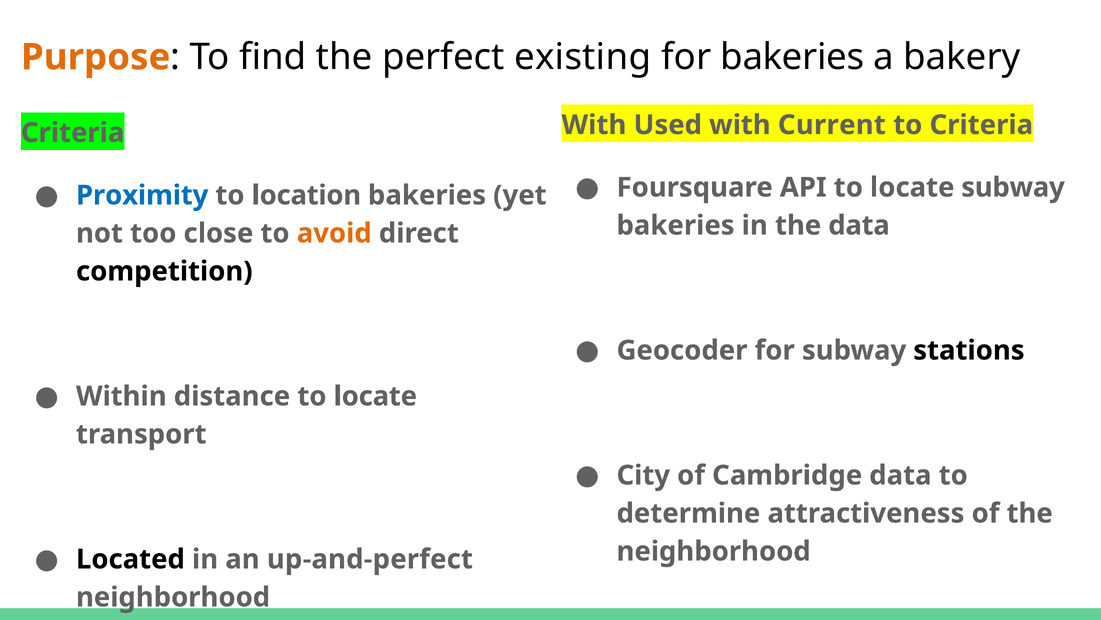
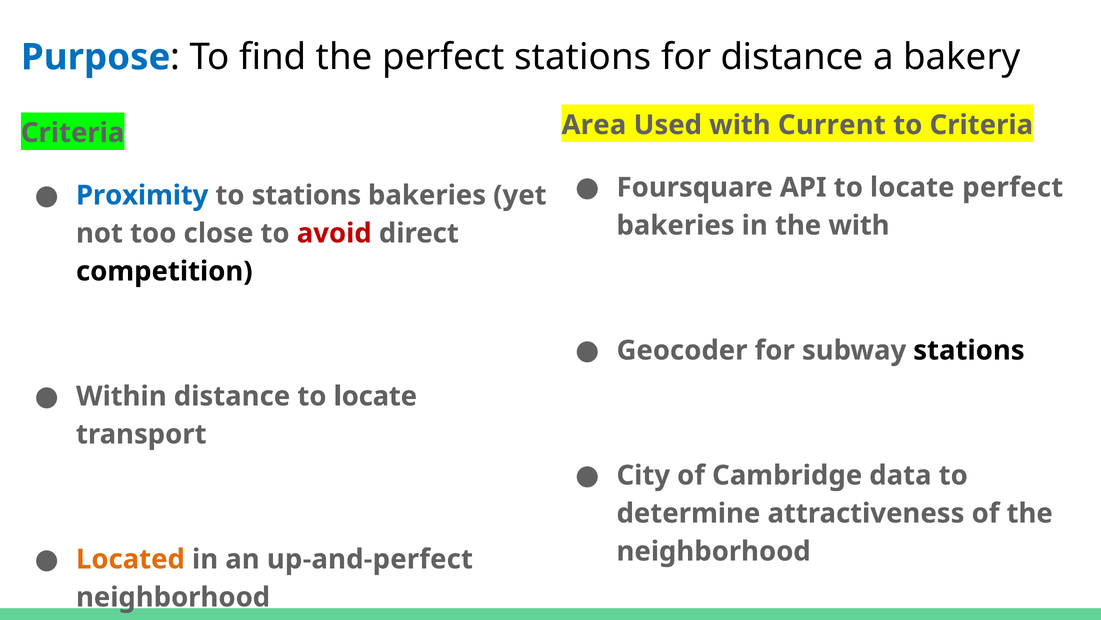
Purpose colour: orange -> blue (96, 57)
perfect existing: existing -> stations (583, 57)
for bakeries: bakeries -> distance (792, 57)
With: With -> Area (594, 125)
locate subway: subway -> perfect (1013, 187)
to location: location -> stations (306, 195)
the data: data -> with (859, 225)
avoid colour: orange -> red (334, 233)
Located colour: black -> orange (130, 559)
